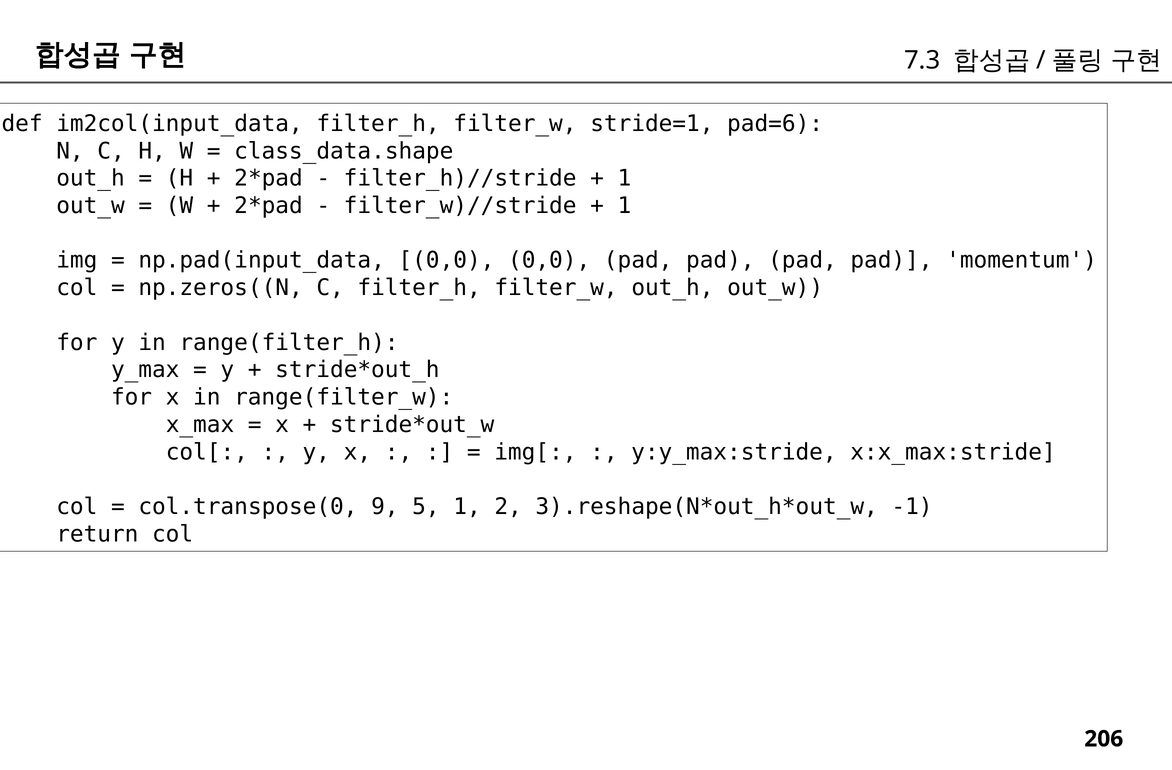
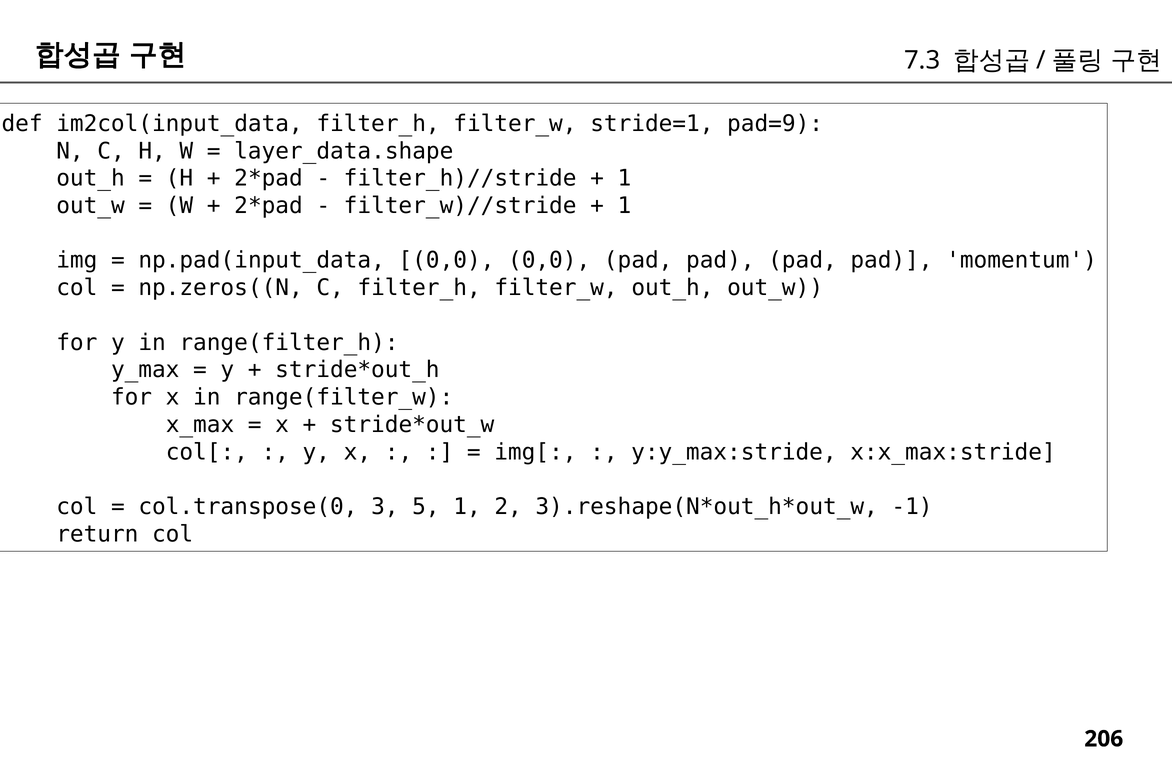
pad=6: pad=6 -> pad=9 (775, 124)
class_data.shape: class_data.shape -> layer_data.shape (344, 151)
9: 9 -> 3 (385, 507)
